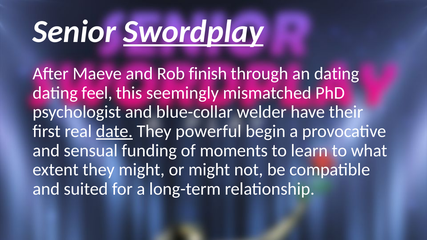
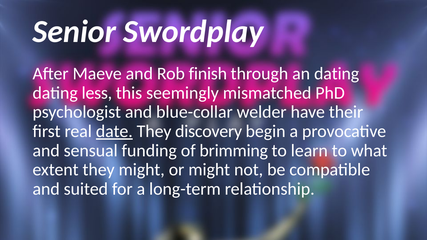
Swordplay underline: present -> none (193, 32)
feel: feel -> less (97, 93)
powerful: powerful -> discovery (209, 131)
moments: moments -> brimming (234, 151)
